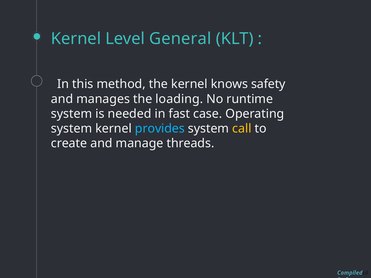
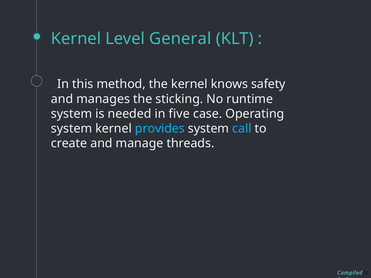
loading: loading -> sticking (179, 99)
fast: fast -> five (179, 114)
call colour: yellow -> light blue (242, 129)
